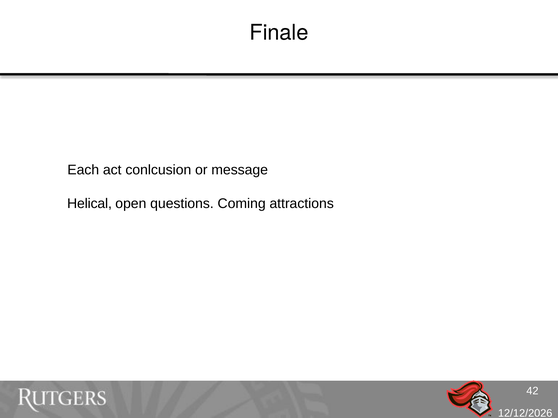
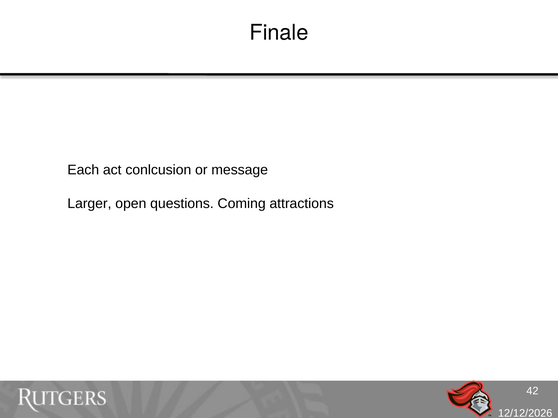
Helical: Helical -> Larger (89, 204)
